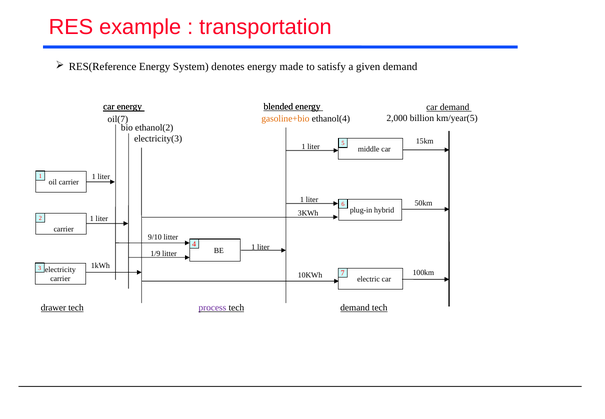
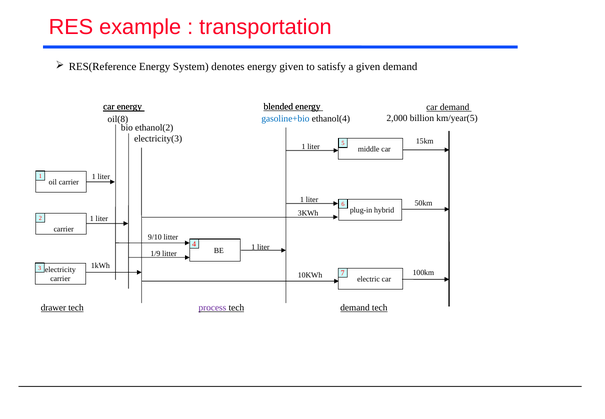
energy made: made -> given (291, 67)
gasoline+bio colour: orange -> blue (285, 118)
oil(7: oil(7 -> oil(8 (118, 119)
